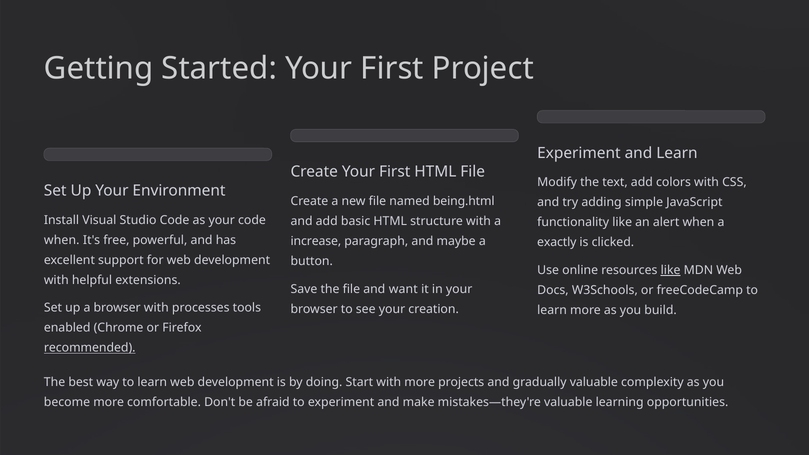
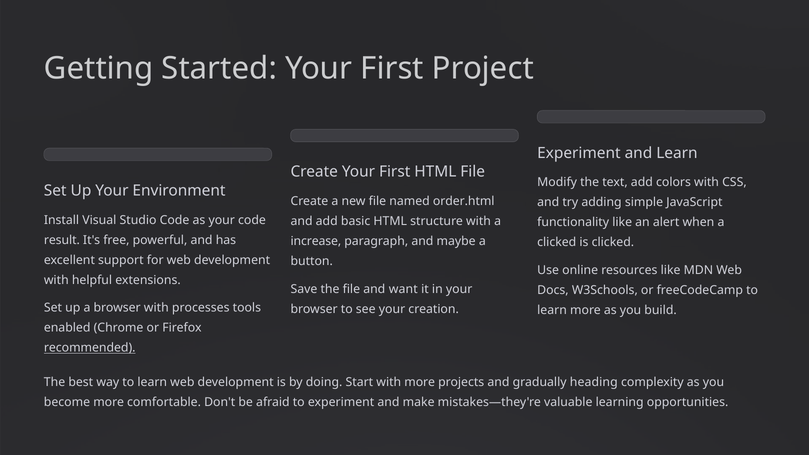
being.html: being.html -> order.html (464, 201)
when: when -> result (62, 240)
exactly: exactly -> clicked (557, 242)
like underline: present -> none (671, 270)
gradually valuable: valuable -> heading (594, 382)
